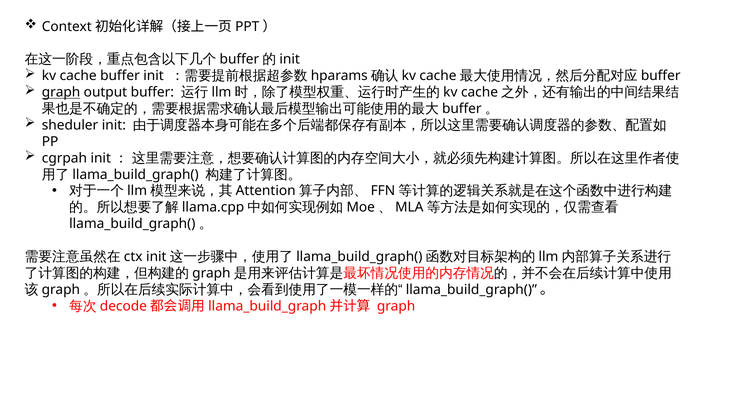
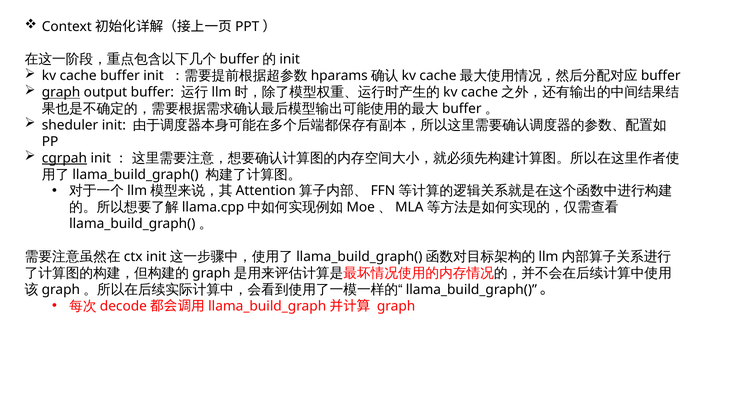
cgrpah underline: none -> present (64, 158)
